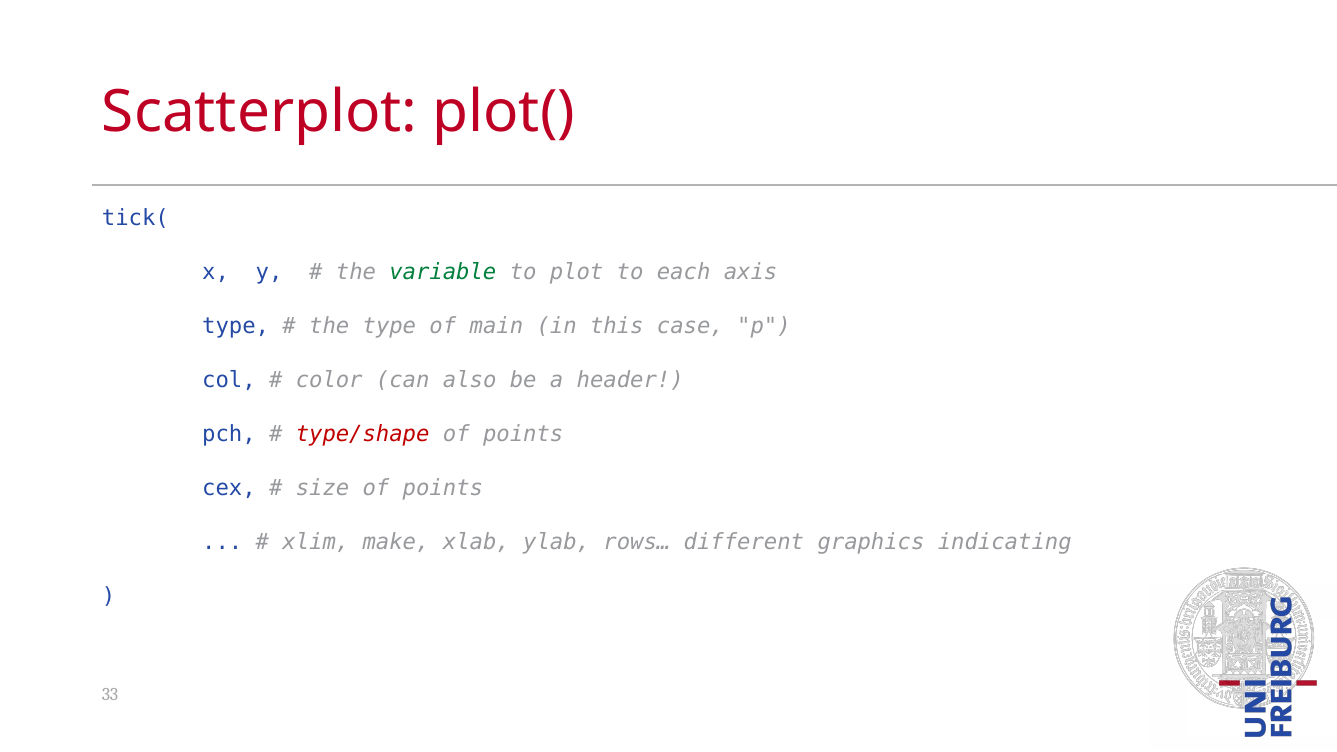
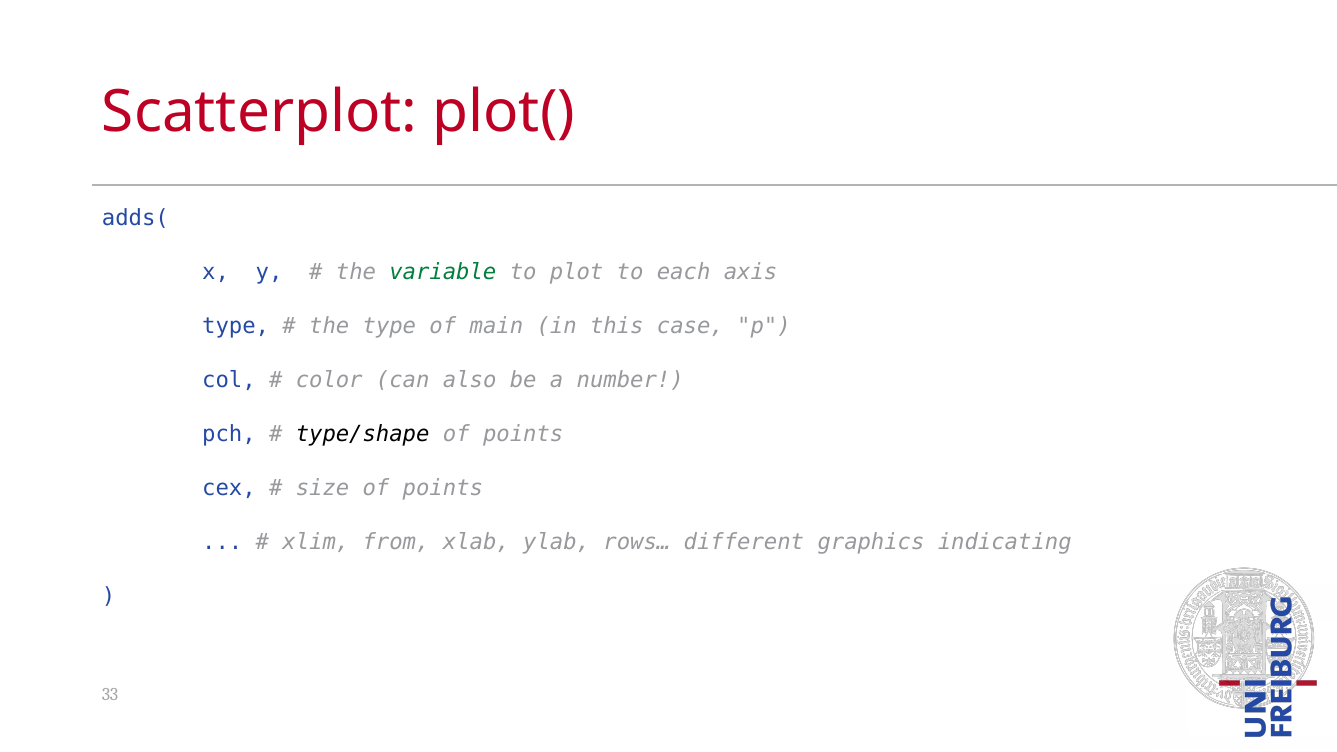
tick(: tick( -> adds( (135, 219)
header: header -> number (630, 381)
type/shape colour: red -> black (363, 434)
make: make -> from (396, 542)
